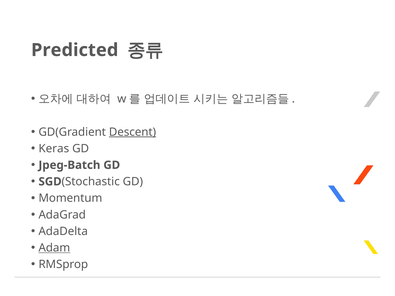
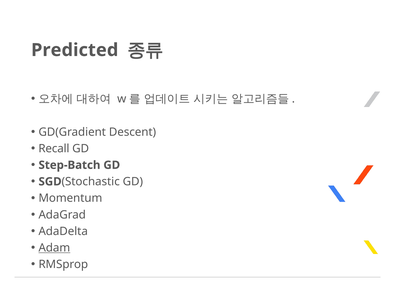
Descent underline: present -> none (132, 132)
Keras: Keras -> Recall (54, 149)
Jpeg-Batch: Jpeg-Batch -> Step-Batch (69, 165)
